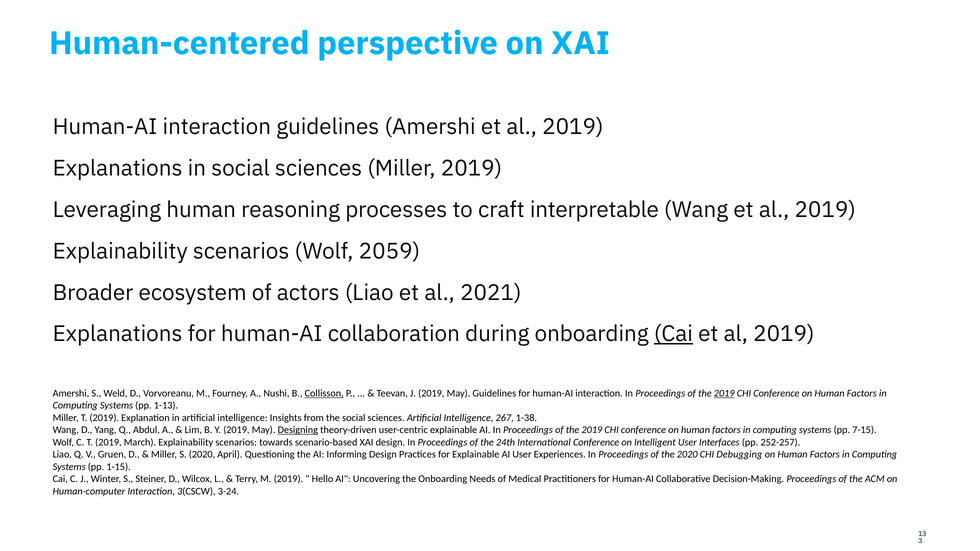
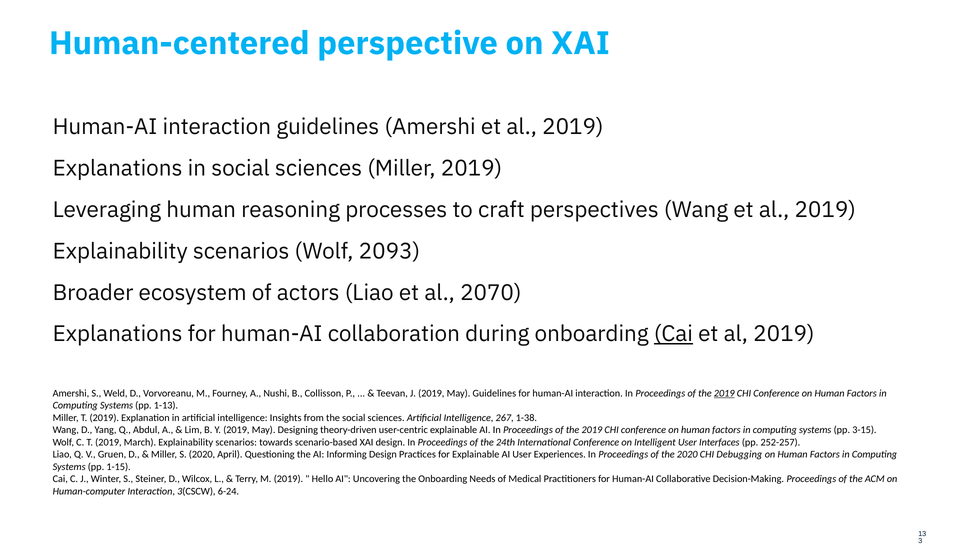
interpretable: interpretable -> perspectives (594, 210)
2059: 2059 -> 2093 (389, 251)
2021: 2021 -> 2070 (491, 293)
Collisson underline: present -> none (324, 393)
Designing underline: present -> none (298, 430)
7-15: 7-15 -> 3-15 (864, 430)
3-24: 3-24 -> 6-24 (228, 492)
